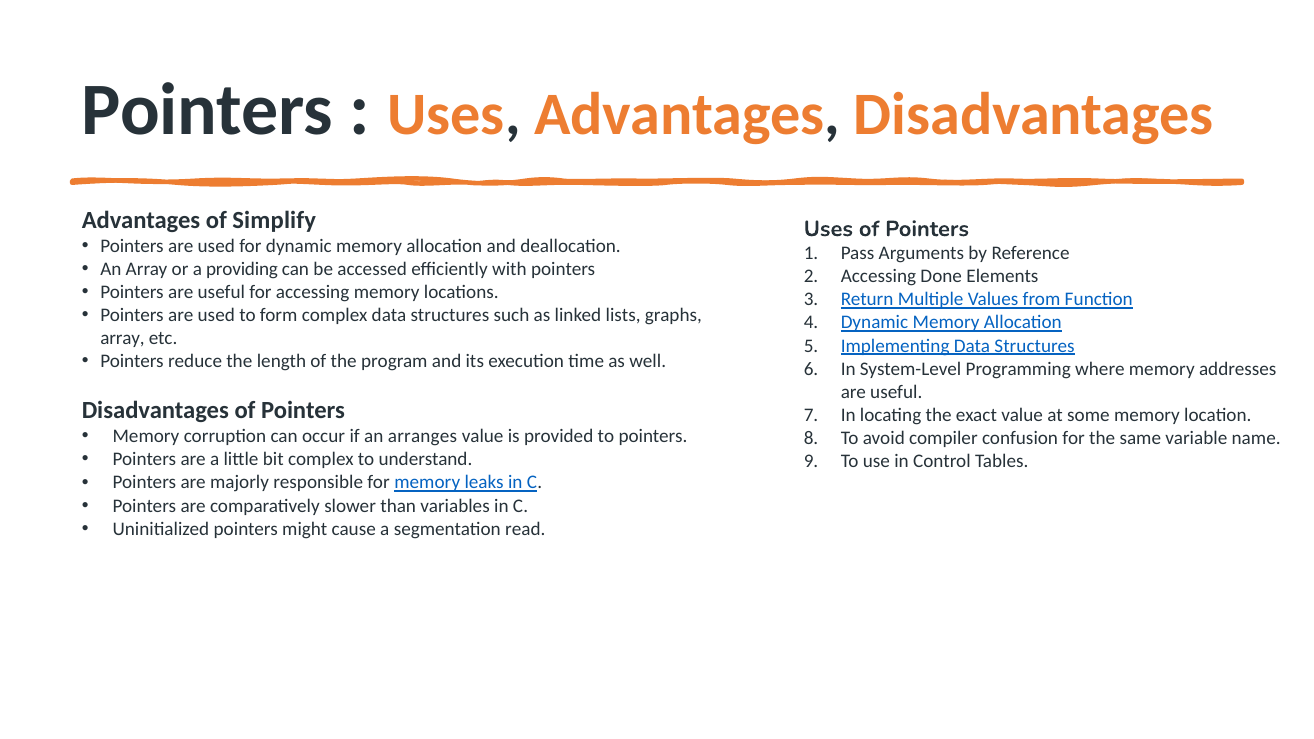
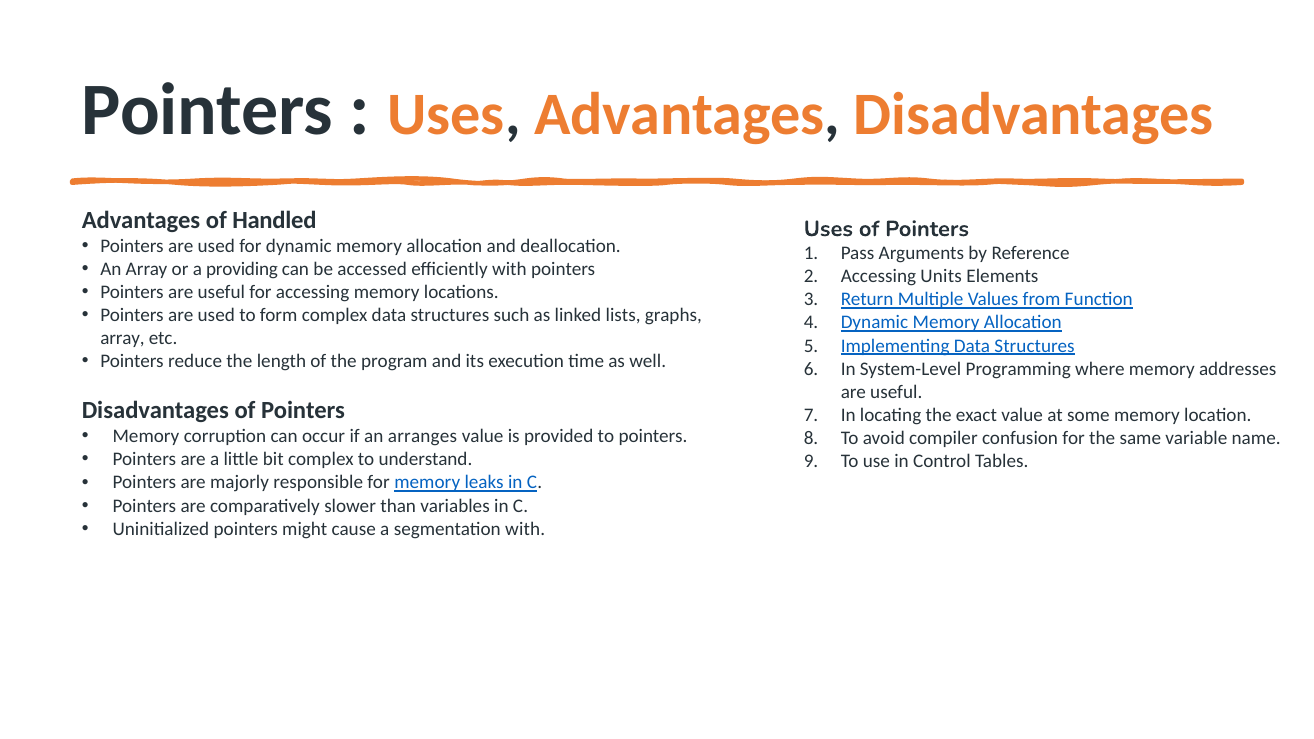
Simplify: Simplify -> Handled (274, 220)
Done: Done -> Units (941, 276)
segmentation read: read -> with (525, 529)
